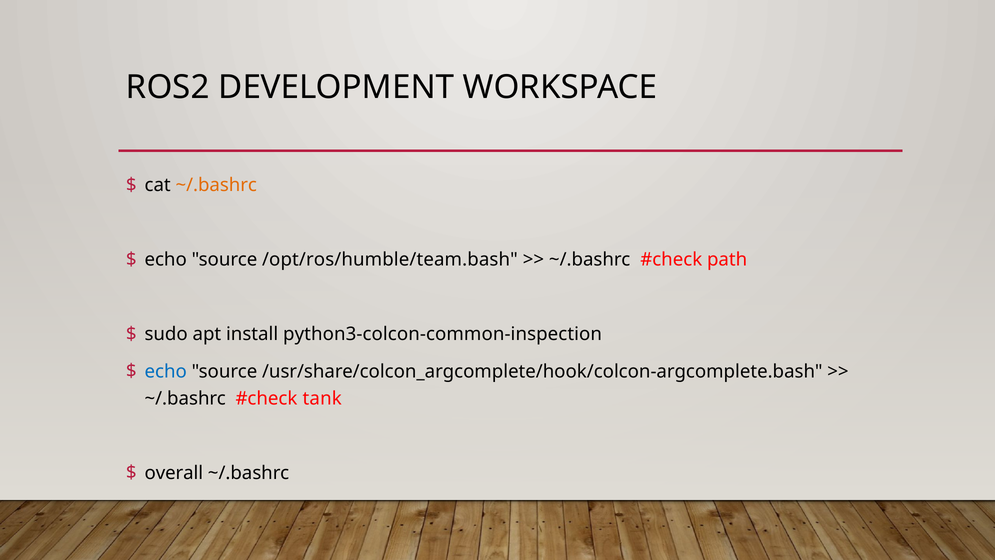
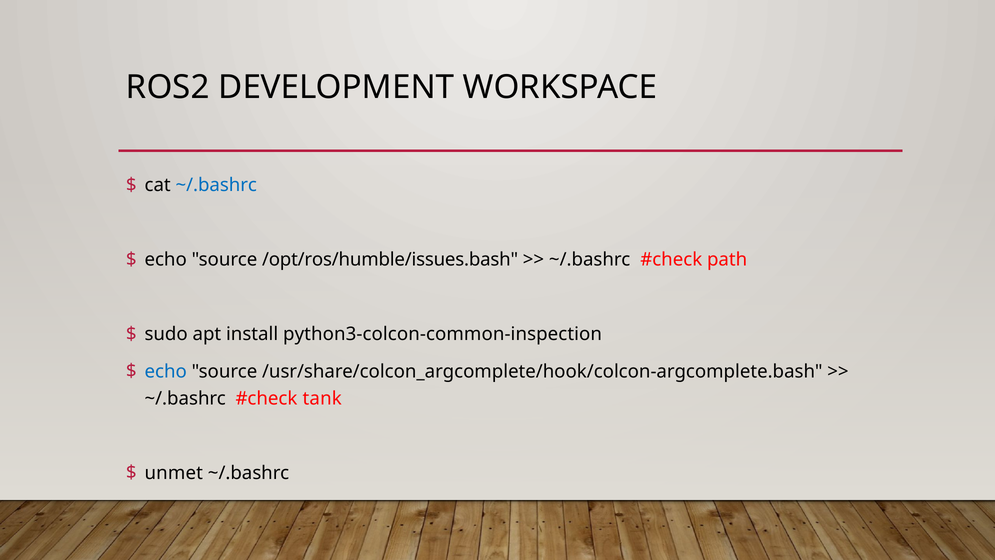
~/.bashrc colour: orange -> blue (216, 185)
/opt/ros/humble/team.bash: /opt/ros/humble/team.bash -> /opt/ros/humble/issues.bash (390, 260)
overall: overall -> unmet (174, 473)
